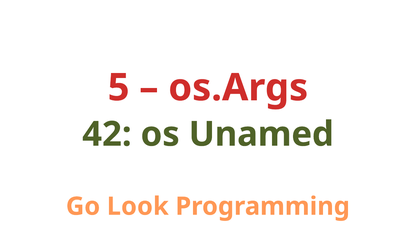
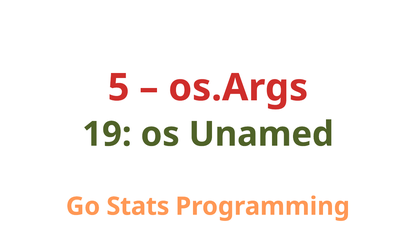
42: 42 -> 19 (107, 134)
Look: Look -> Stats (138, 206)
